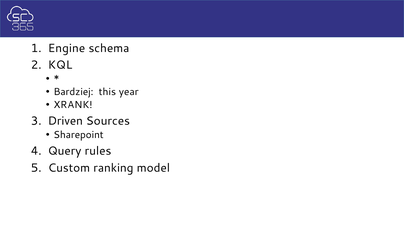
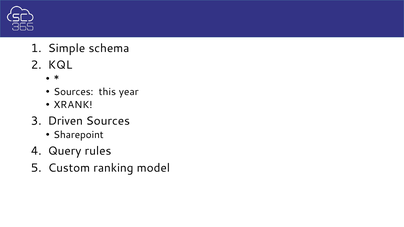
Engine: Engine -> Simple (67, 48)
Bardziej: Bardziej -> Sources (73, 92)
